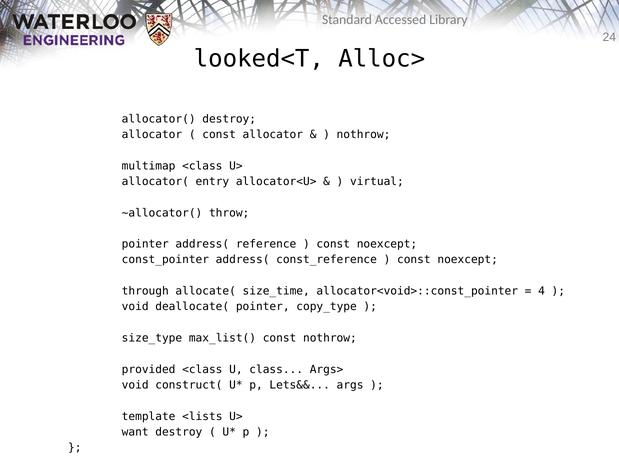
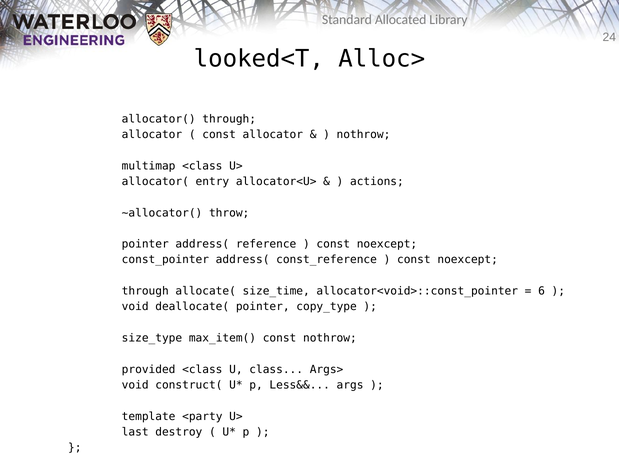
Accessed: Accessed -> Allocated (401, 20)
allocator( destroy: destroy -> through (229, 119)
virtual: virtual -> actions (377, 182)
4: 4 -> 6 (542, 291)
max_list(: max_list( -> max_item( (222, 338)
Lets&&: Lets&& -> Less&& (300, 385)
<lists: <lists -> <party (202, 417)
want: want -> last (135, 432)
